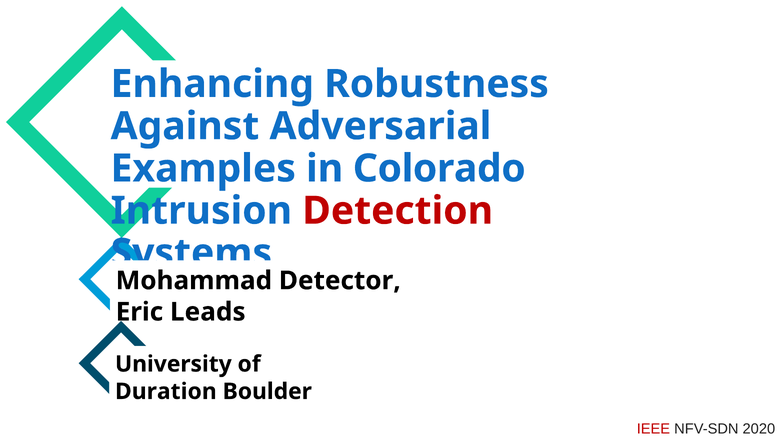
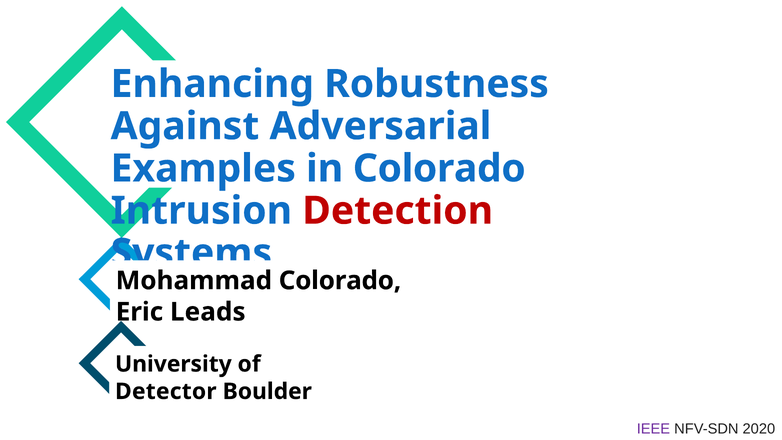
Detector: Detector -> Colorado (340, 281)
Duration: Duration -> Detector (166, 391)
IEEE colour: red -> purple (653, 429)
